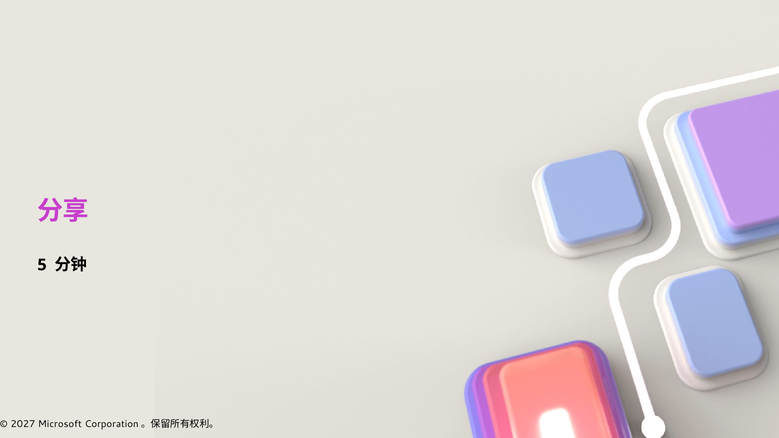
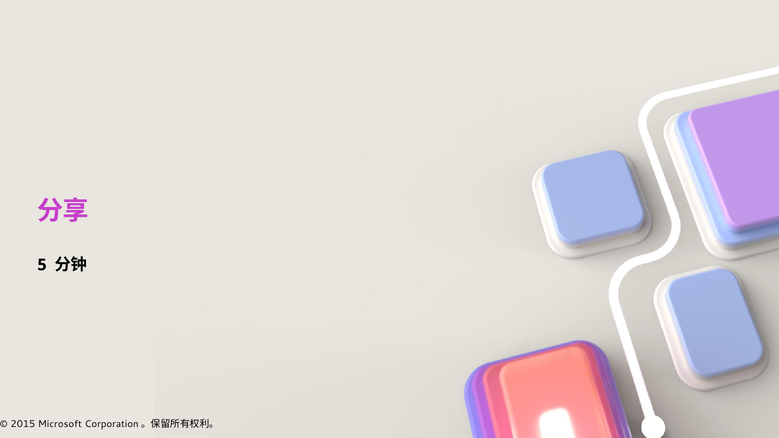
2027: 2027 -> 2015 (23, 424)
